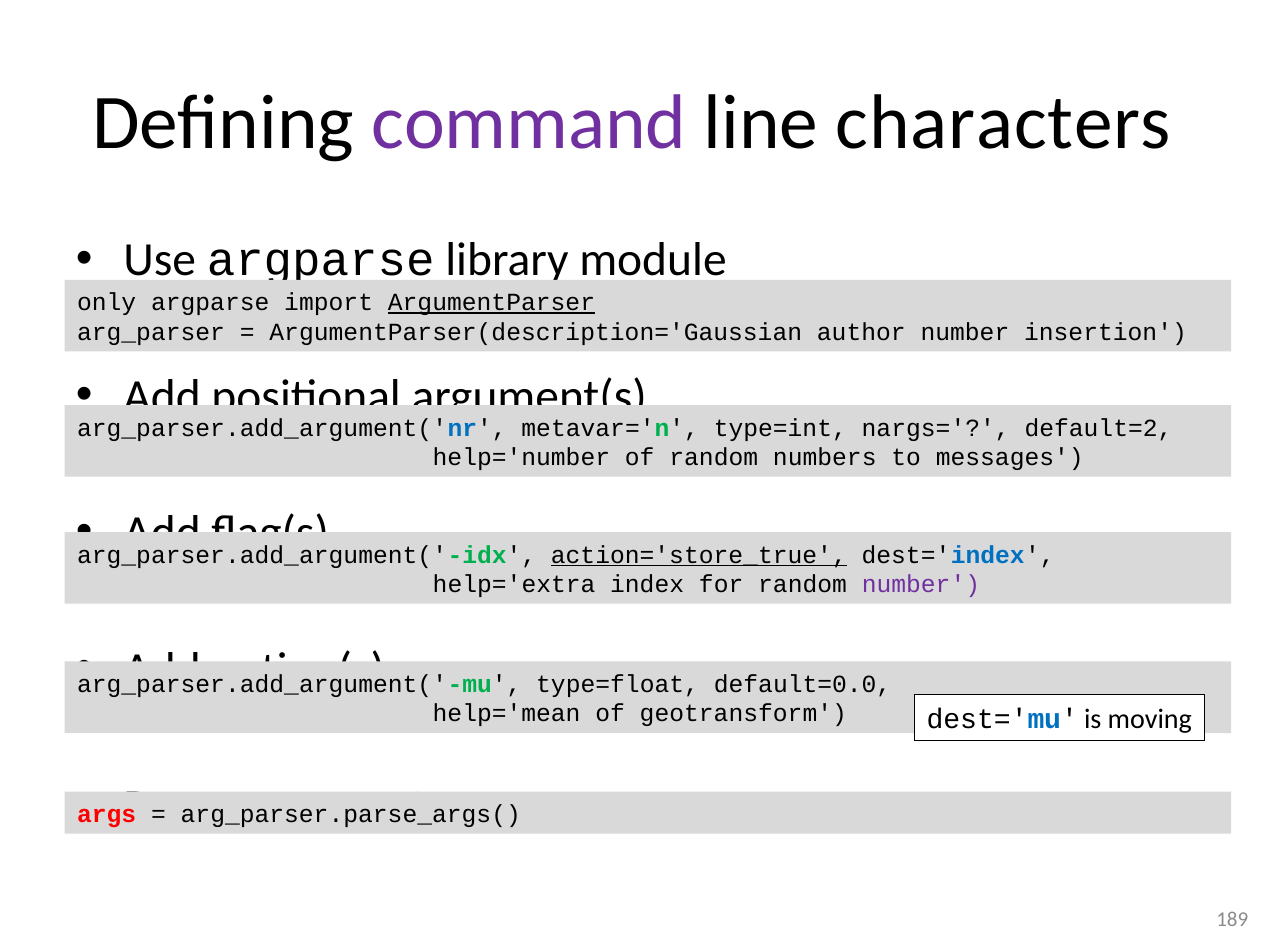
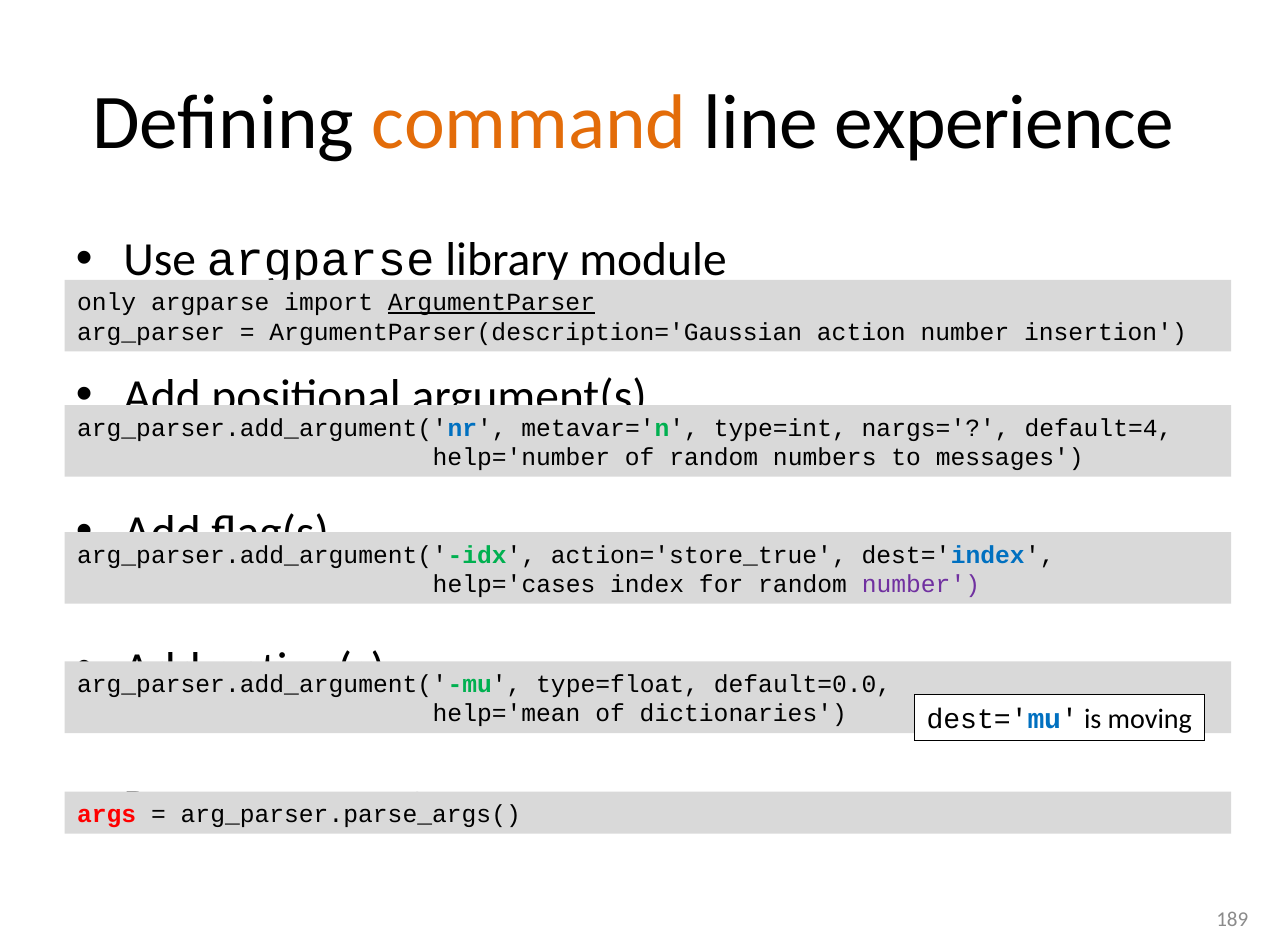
command colour: purple -> orange (529, 123)
characters: characters -> experience (1004, 123)
author: author -> action (861, 332)
default=2: default=2 -> default=4 (1098, 428)
action='store_true underline: present -> none (699, 555)
help='extra: help='extra -> help='cases (514, 584)
geotransform: geotransform -> dictionaries (743, 713)
